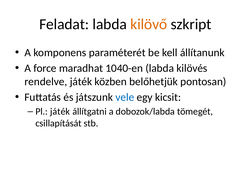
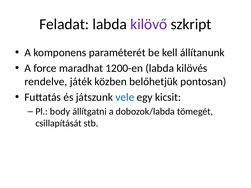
kilövő colour: orange -> purple (149, 24)
1040-en: 1040-en -> 1200-en (124, 68)
Pl játék: játék -> body (60, 112)
